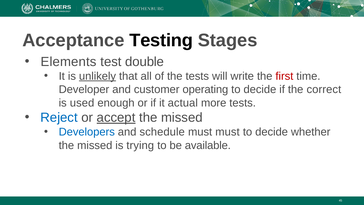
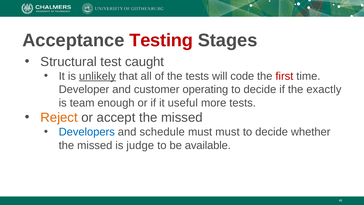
Testing colour: black -> red (161, 40)
Elements: Elements -> Structural (69, 62)
double: double -> caught (145, 62)
write: write -> code (242, 76)
correct: correct -> exactly (324, 89)
used: used -> team (82, 103)
actual: actual -> useful (183, 103)
Reject colour: blue -> orange (59, 117)
accept underline: present -> none (116, 117)
trying: trying -> judge (140, 145)
